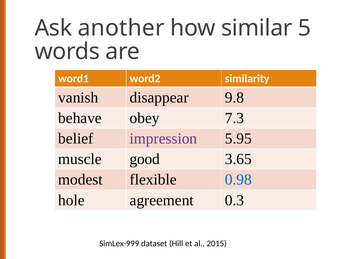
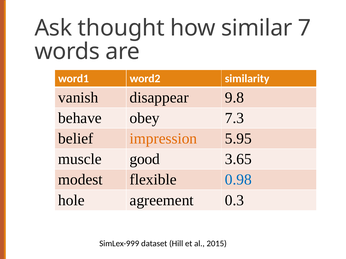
another: another -> thought (121, 28)
5: 5 -> 7 (305, 28)
impression colour: purple -> orange (163, 139)
